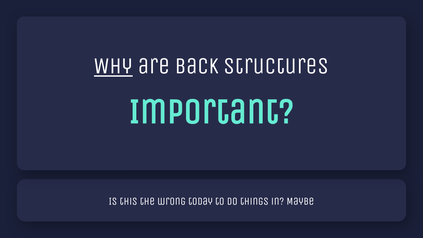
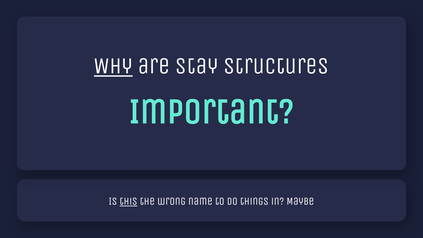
back: back -> stay (197, 66)
this underline: none -> present (128, 201)
today: today -> name (200, 201)
